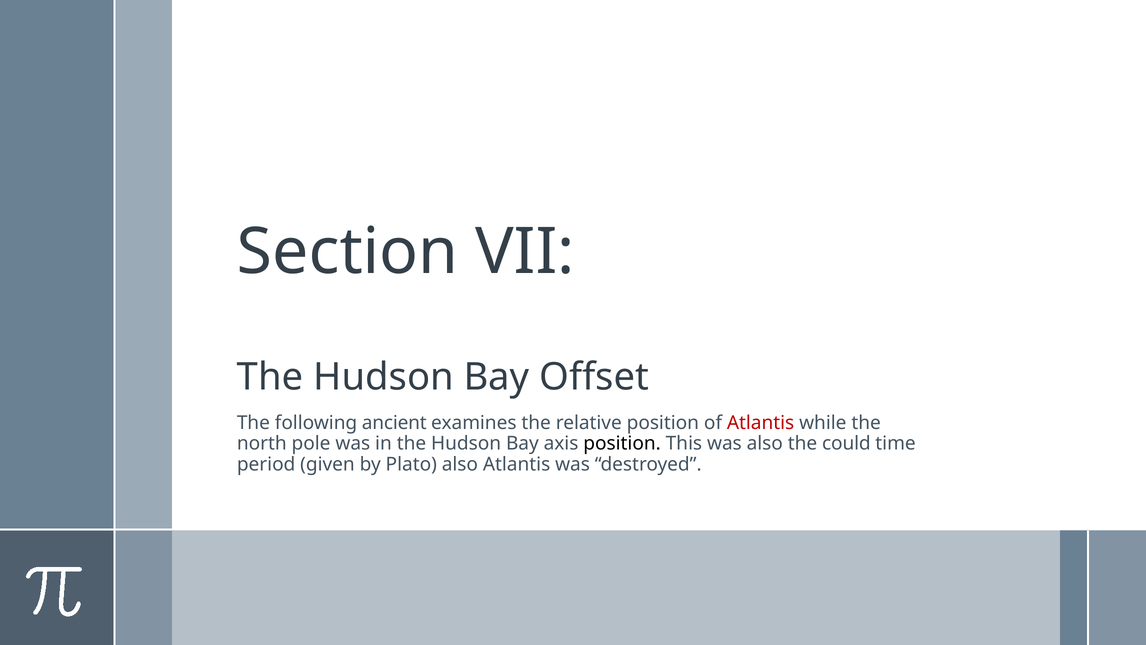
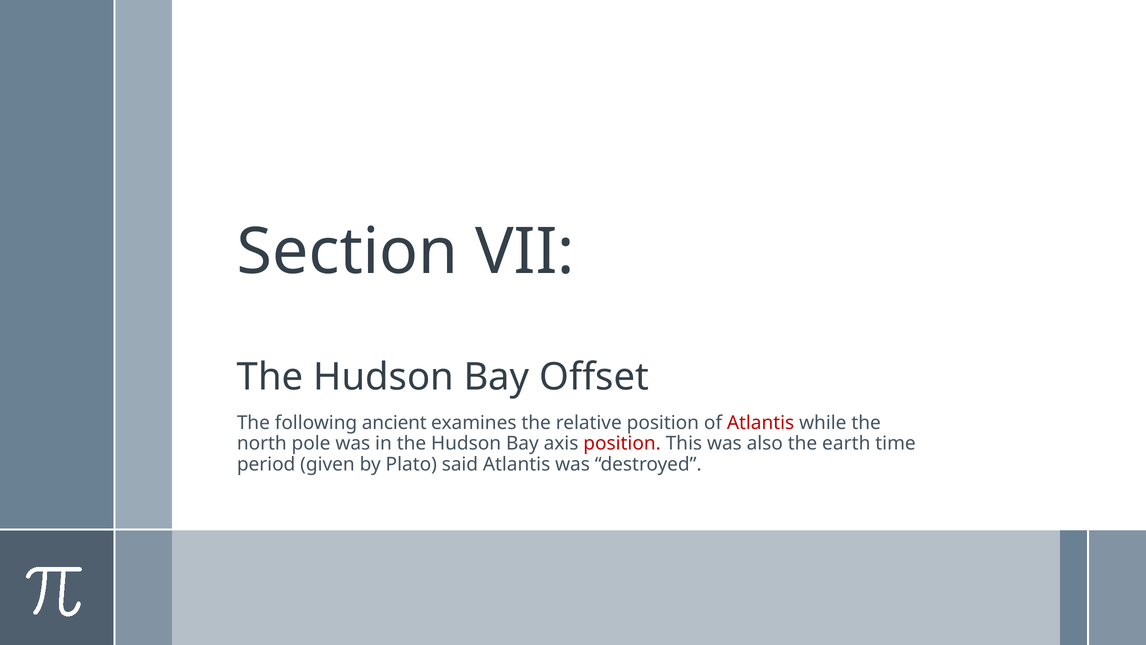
position colour: black -> red (622, 444)
could: could -> earth (846, 444)
Plato also: also -> said (460, 464)
